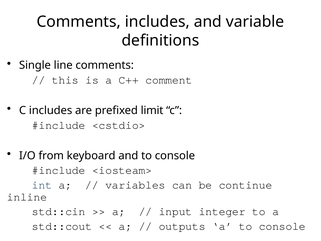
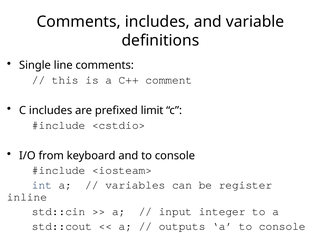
continue: continue -> register (246, 185)
